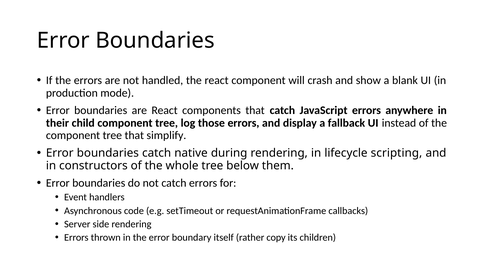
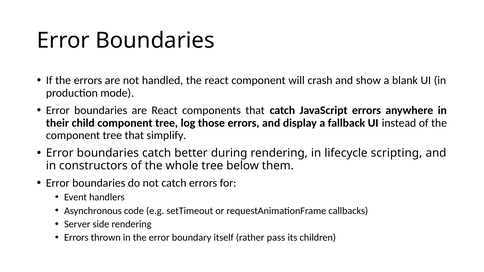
native: native -> better (191, 153)
copy: copy -> pass (276, 238)
